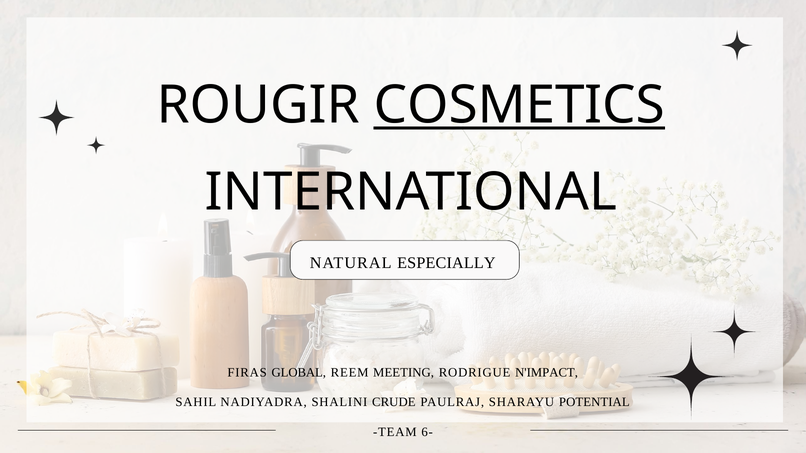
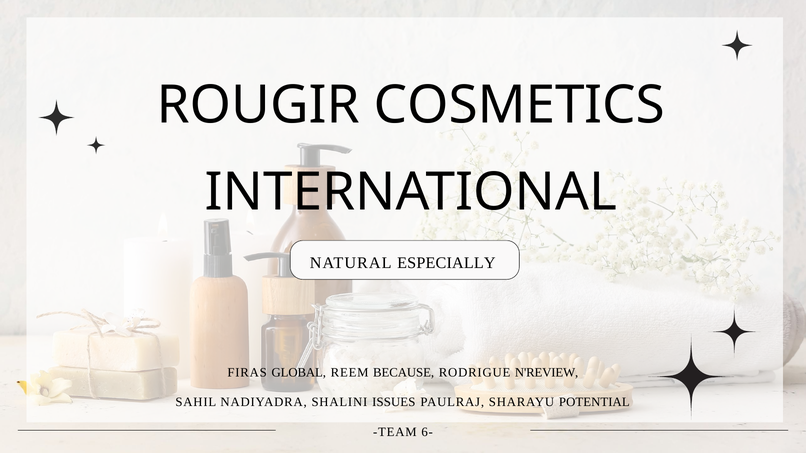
COSMETICS underline: present -> none (519, 105)
MEETING: MEETING -> BECAUSE (404, 373)
N'IMPACT: N'IMPACT -> N'REVIEW (547, 373)
CRUDE: CRUDE -> ISSUES (394, 402)
